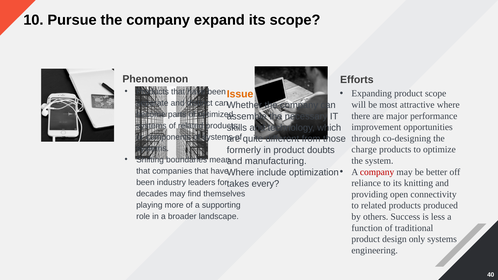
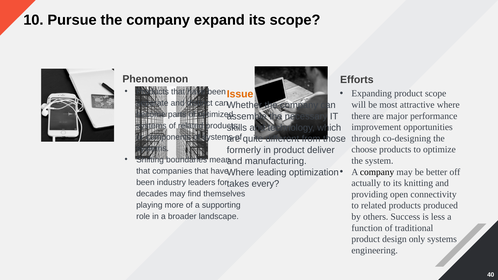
charge: charge -> choose (364, 150)
doubts: doubts -> deliver (321, 150)
company colour: red -> black (377, 172)
include: include -> leading (272, 172)
reliance: reliance -> actually (366, 183)
